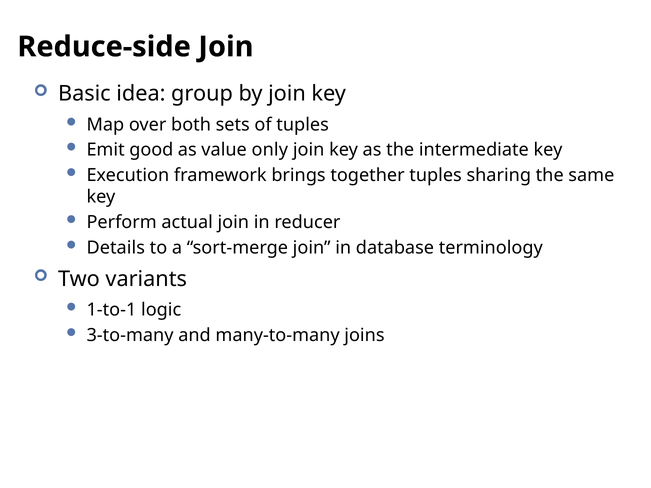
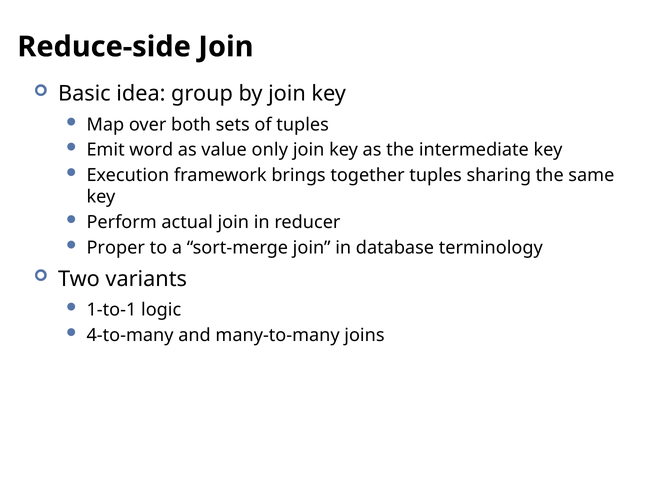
good: good -> word (151, 150)
Details: Details -> Proper (116, 248)
3-to-many: 3-to-many -> 4-to-many (130, 335)
